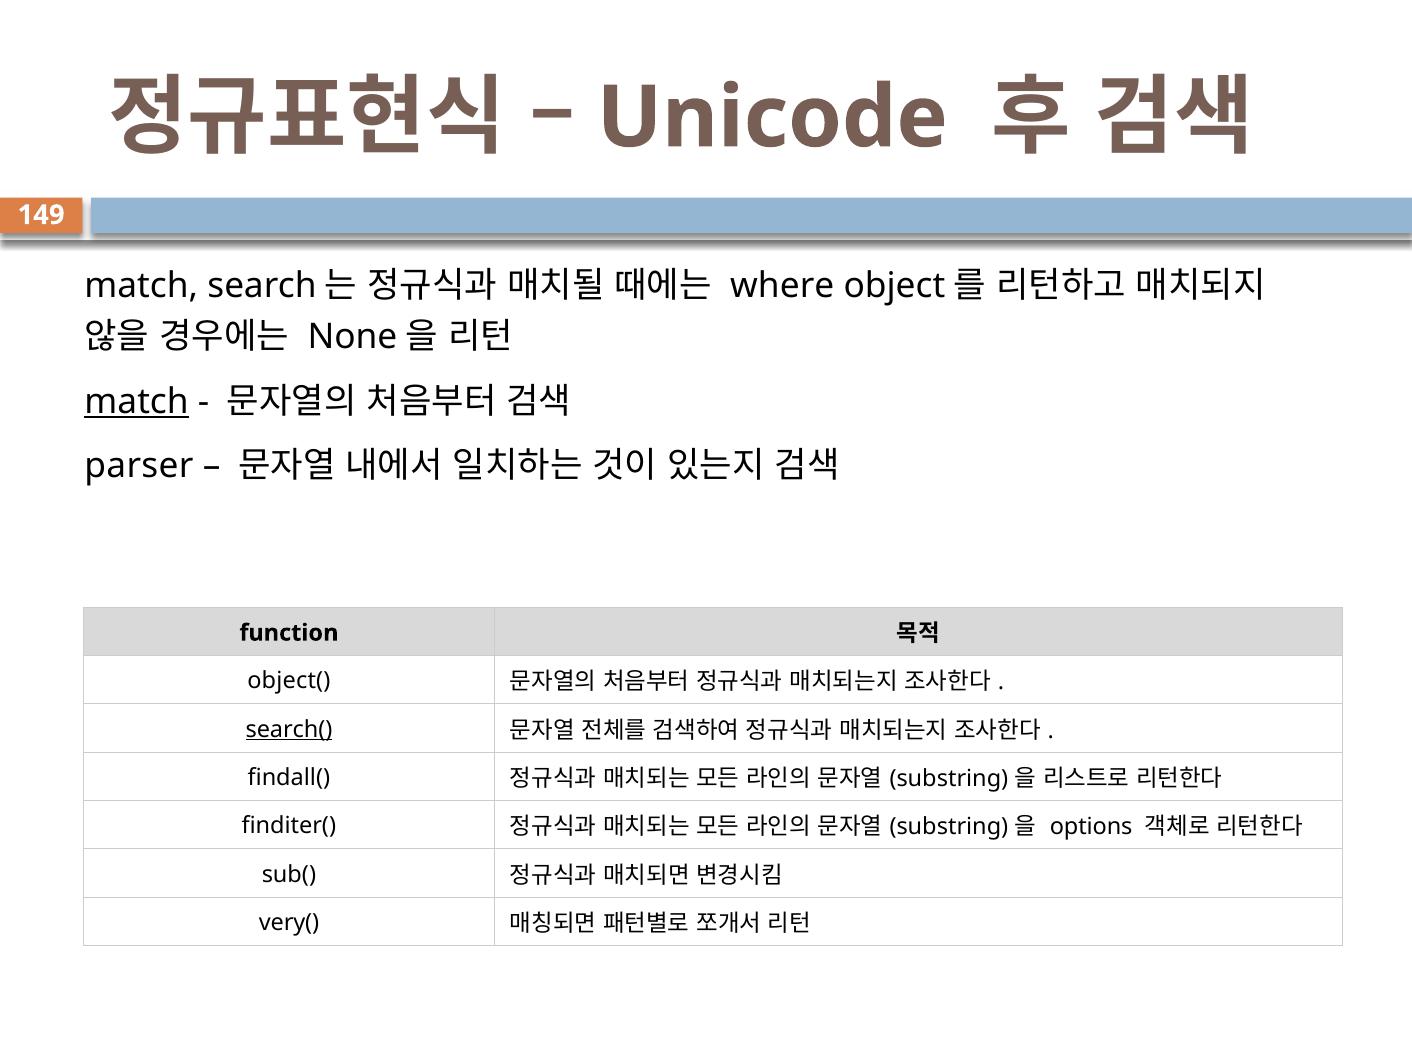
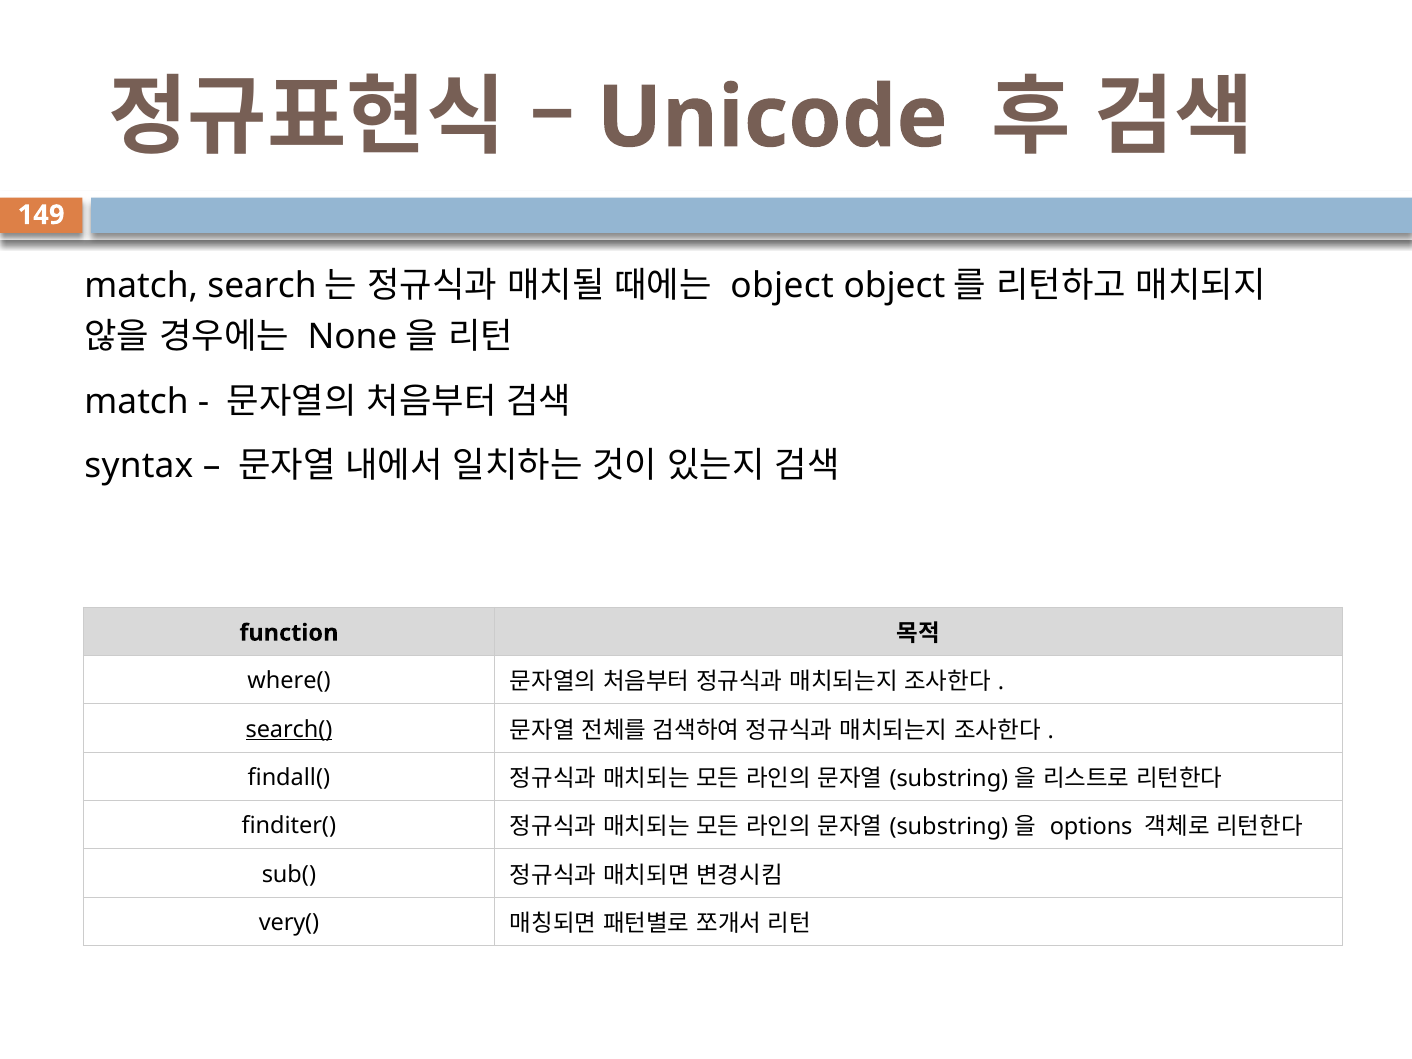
where: where -> object (782, 286)
match underline: present -> none (137, 402)
parser: parser -> syntax (139, 466)
object(: object( -> where( (289, 681)
